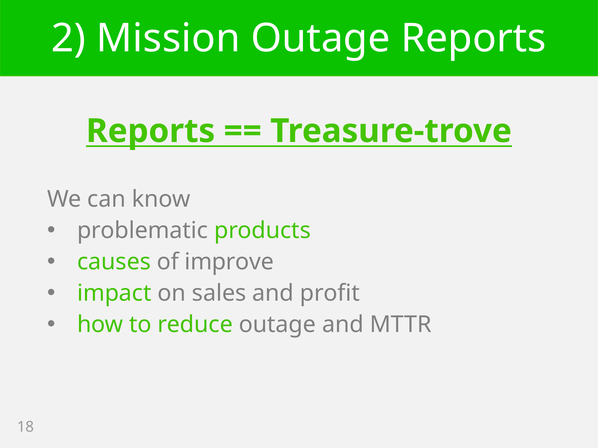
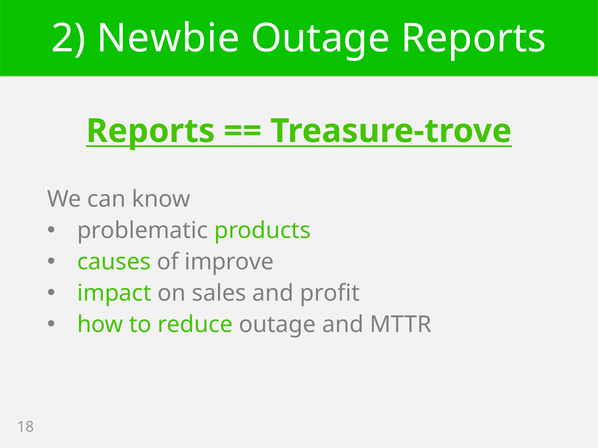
Mission: Mission -> Newbie (168, 38)
